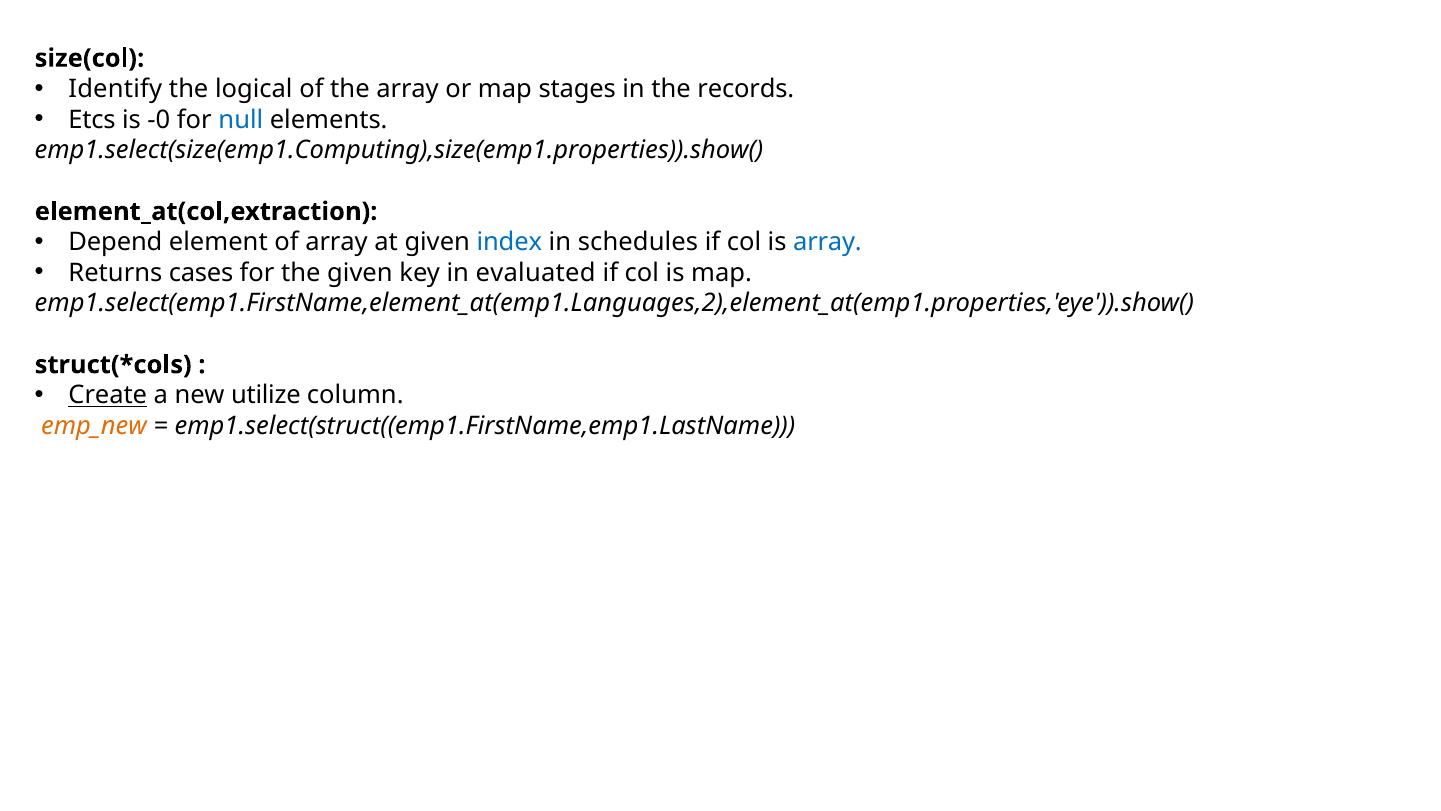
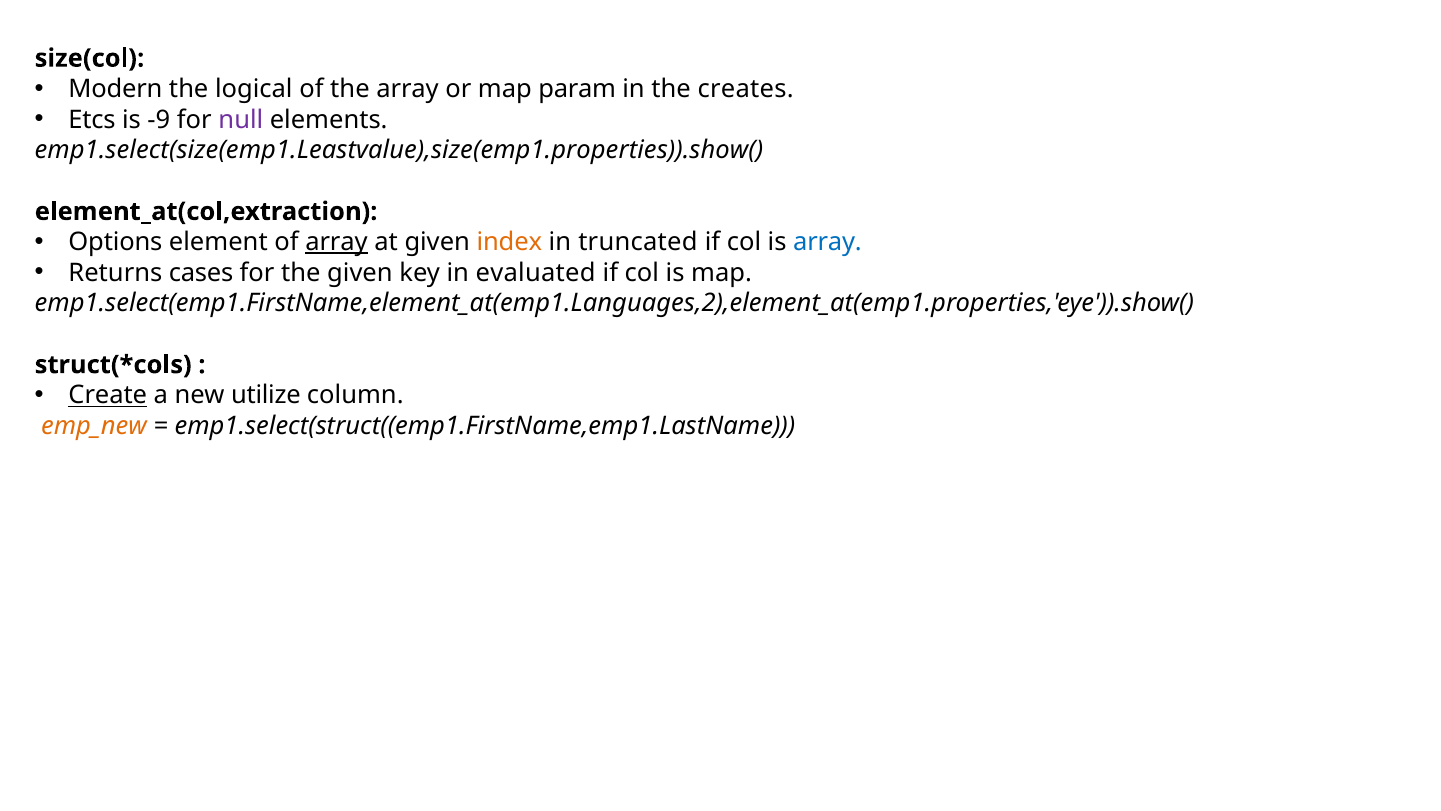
Identify: Identify -> Modern (115, 89)
stages: stages -> param (577, 89)
records: records -> creates (746, 89)
-0: -0 -> -9 (159, 120)
null colour: blue -> purple (241, 120)
emp1.select(size(emp1.Computing),size(emp1.properties)).show(: emp1.select(size(emp1.Computing),size(emp1.properties)).show( -> emp1.select(size(emp1.Leastvalue),size(emp1.properties)).show( (399, 150)
Depend: Depend -> Options (115, 242)
array underline: none -> present (336, 242)
index colour: blue -> orange (509, 242)
schedules: schedules -> truncated (638, 242)
